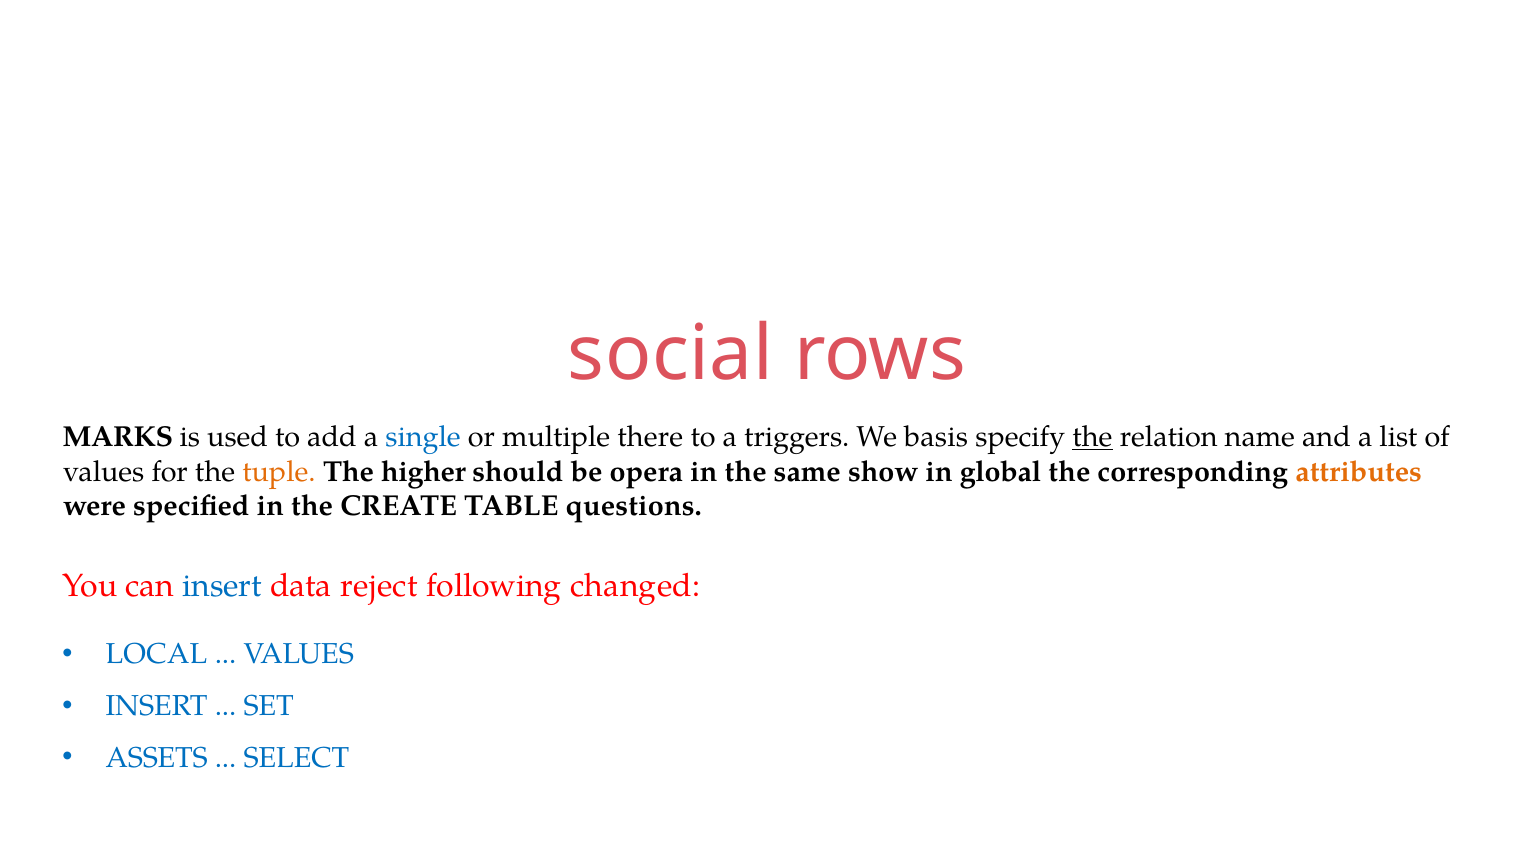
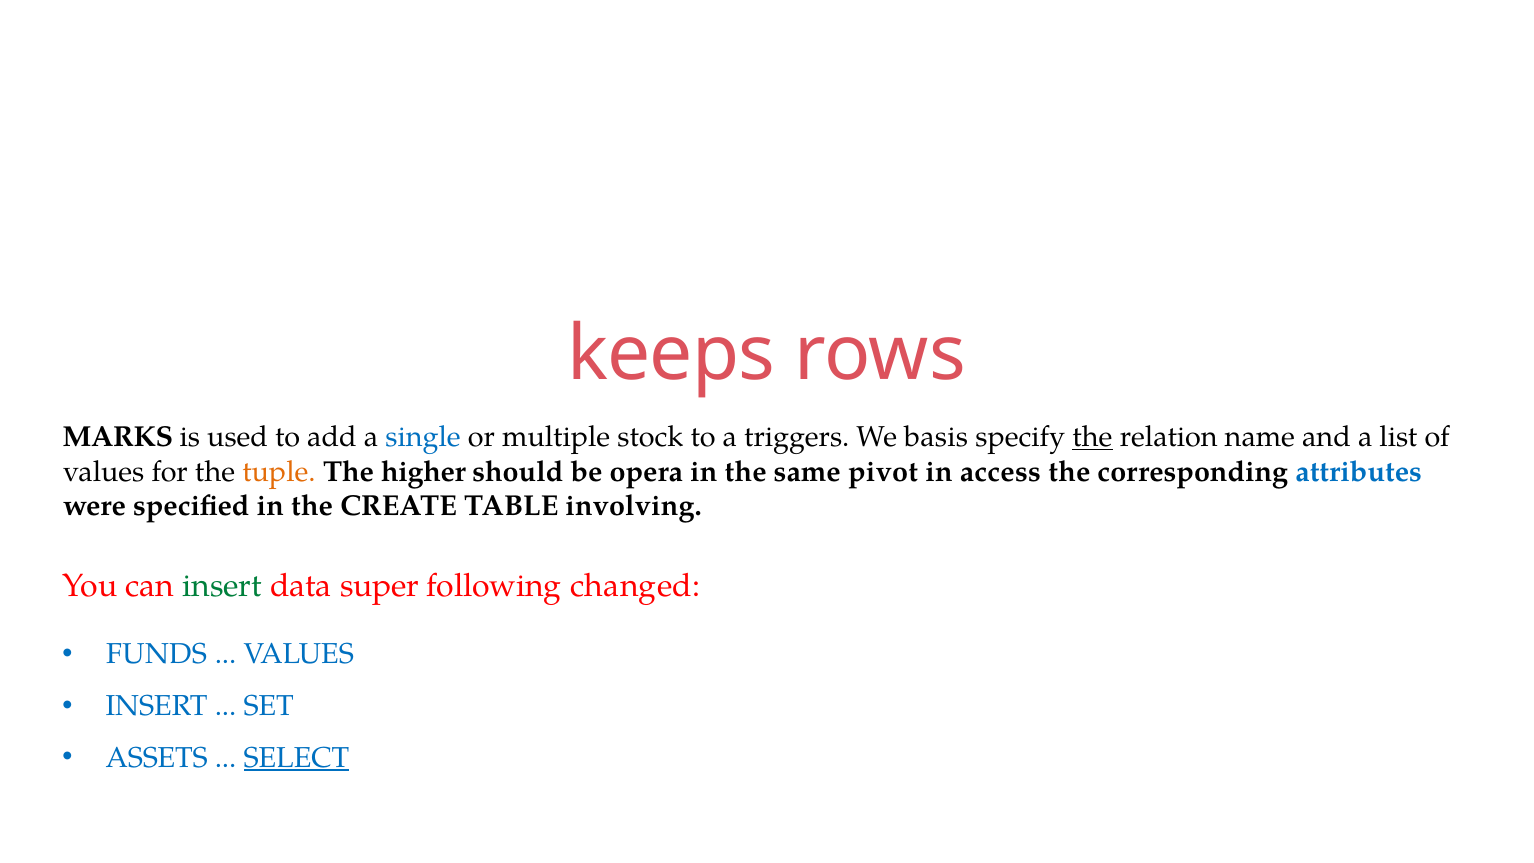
social: social -> keeps (671, 354)
there: there -> stock (650, 437)
show: show -> pivot (883, 472)
global: global -> access (1000, 472)
attributes colour: orange -> blue (1359, 472)
questions: questions -> involving (634, 506)
insert colour: blue -> green (222, 585)
reject: reject -> super (379, 585)
LOCAL: LOCAL -> FUNDS (156, 654)
SELECT underline: none -> present (296, 758)
